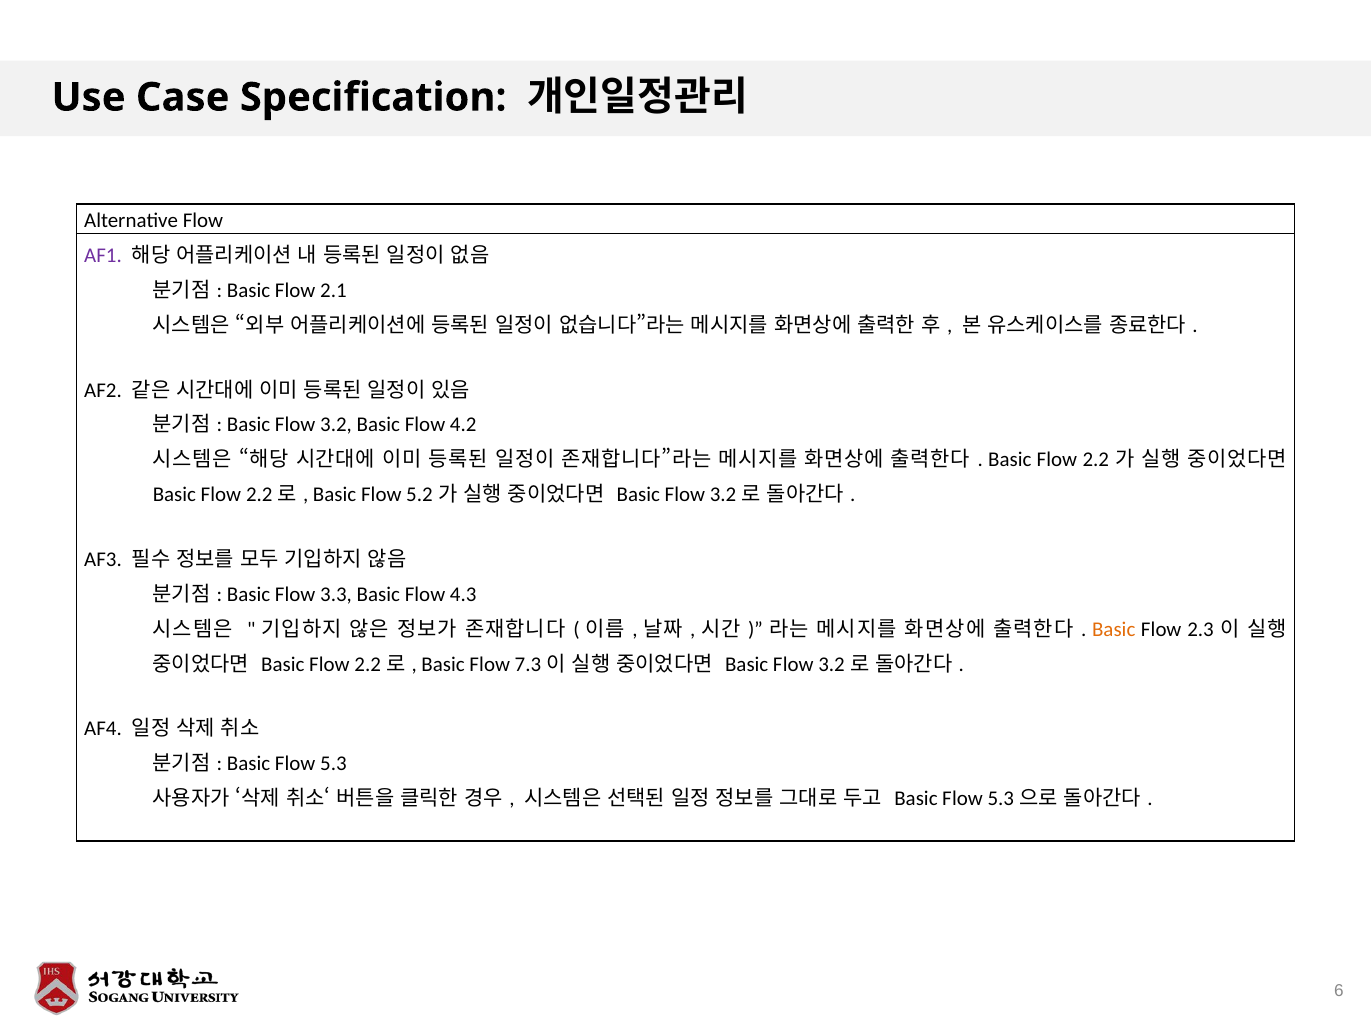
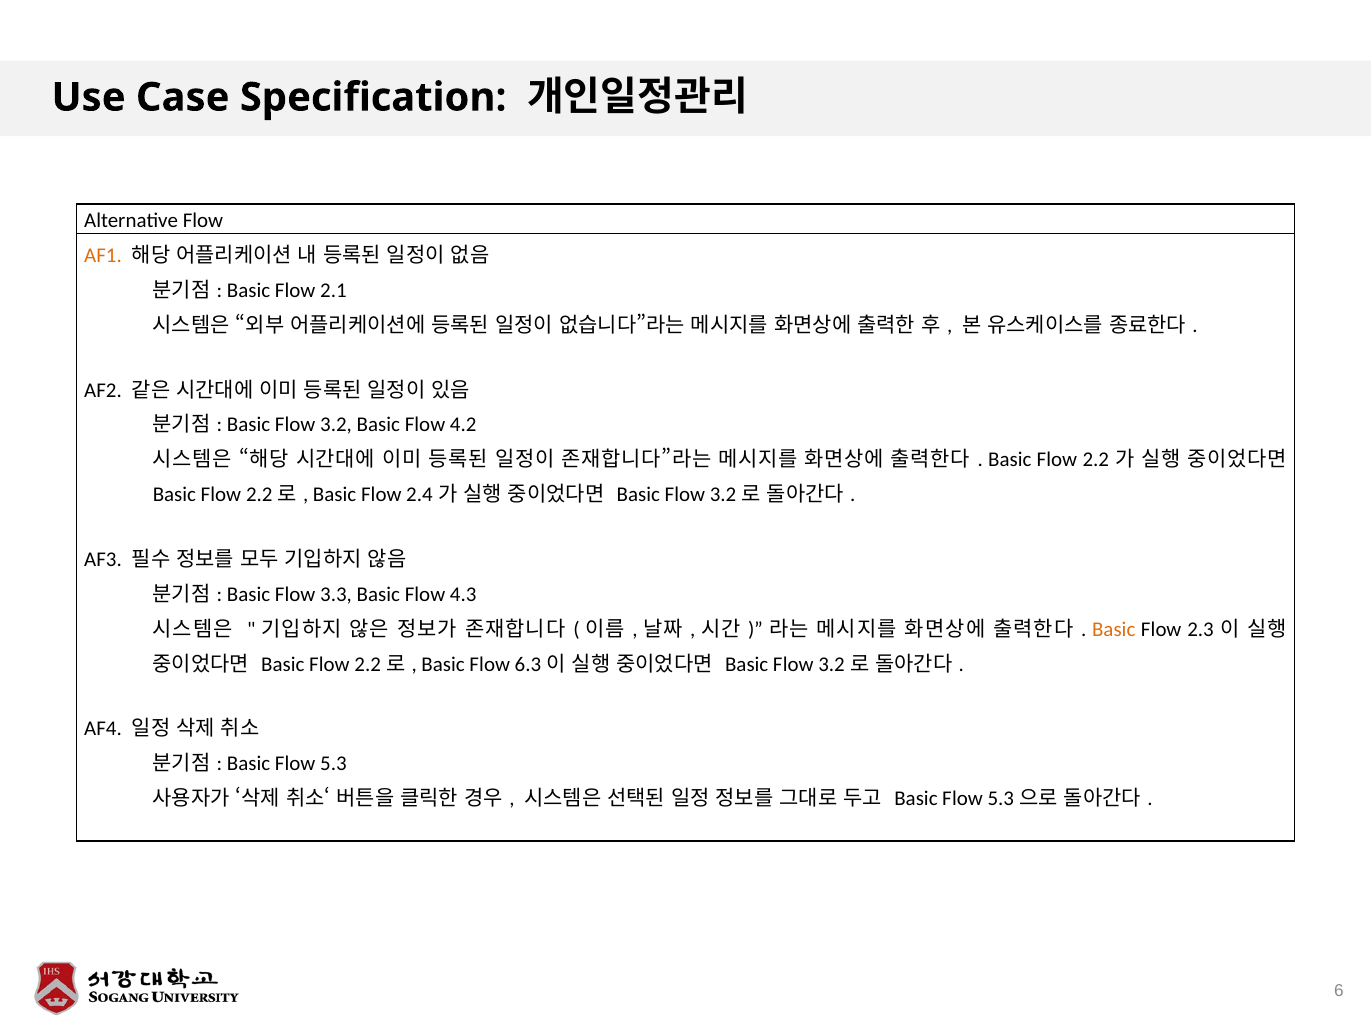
AF1 colour: purple -> orange (103, 256)
5.2: 5.2 -> 2.4 (419, 495)
7.3: 7.3 -> 6.3 (528, 664)
